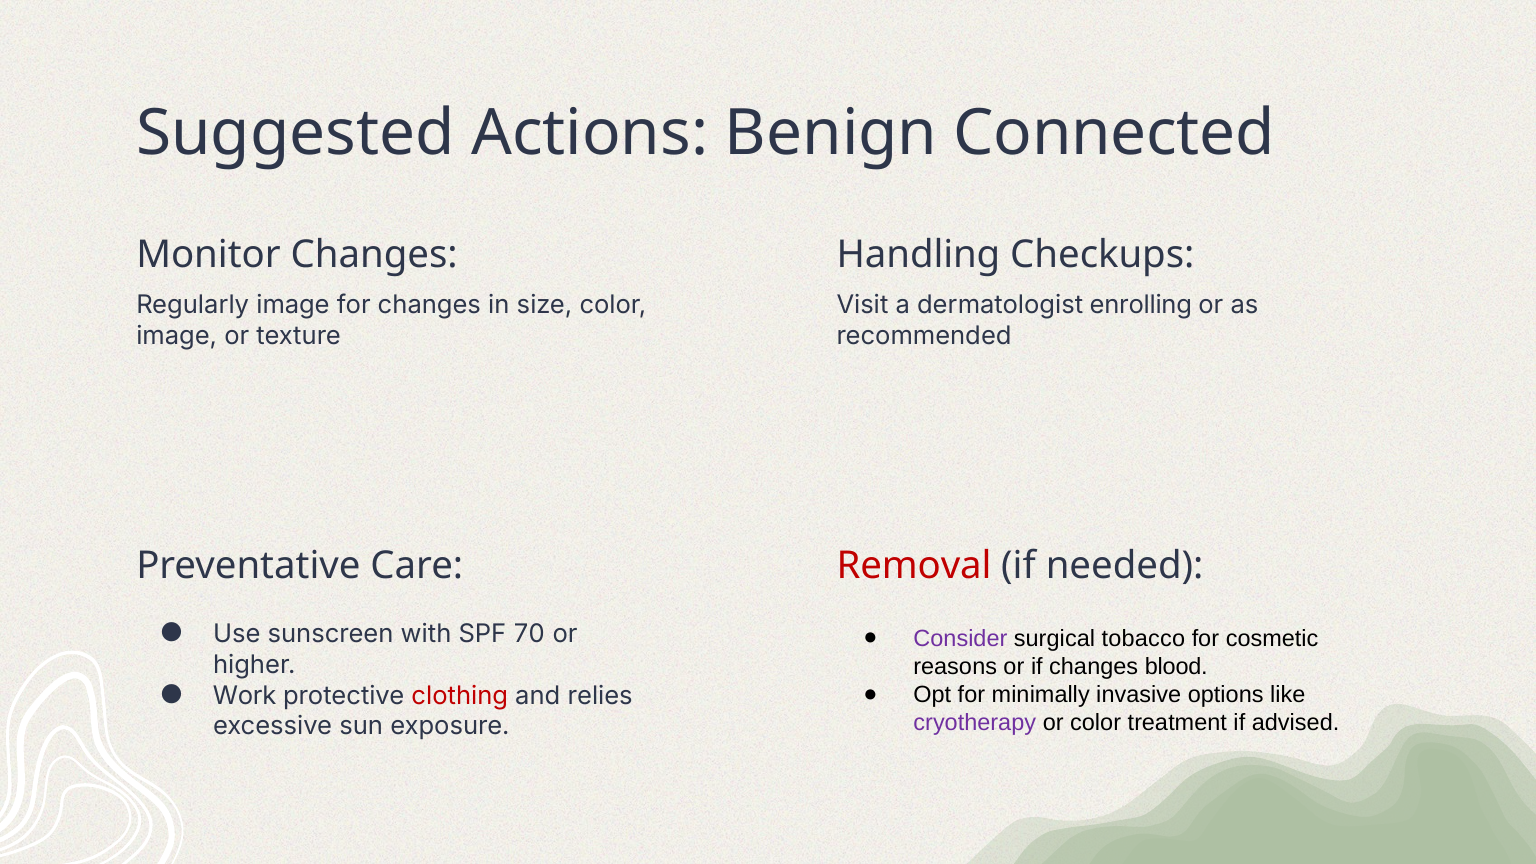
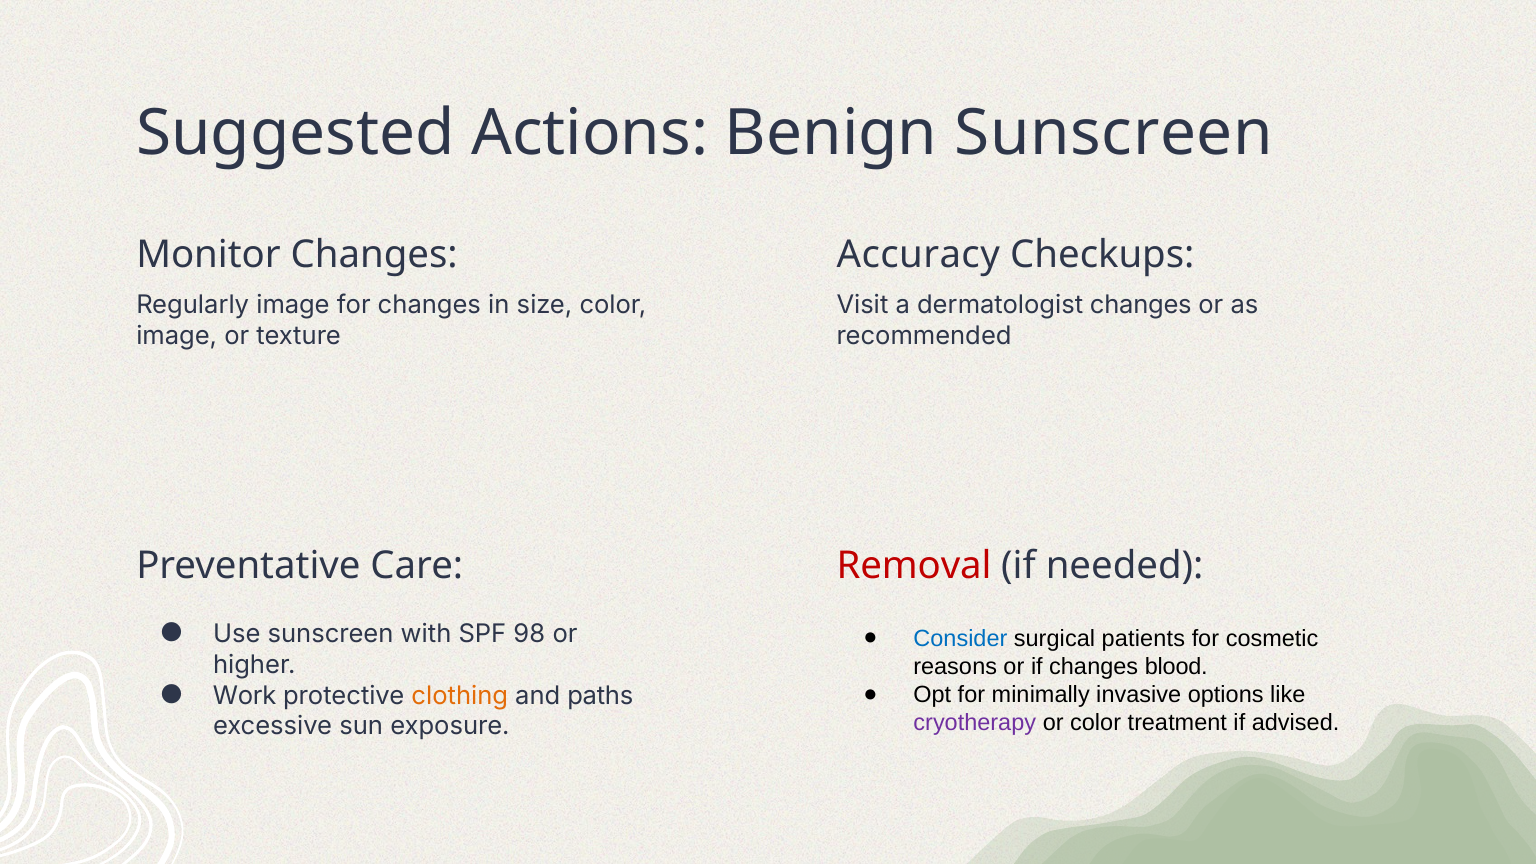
Benign Connected: Connected -> Sunscreen (1114, 133)
Handling: Handling -> Accuracy (918, 255)
dermatologist enrolling: enrolling -> changes (1141, 305)
70: 70 -> 98 (529, 634)
Consider colour: purple -> blue (960, 638)
tobacco: tobacco -> patients (1143, 638)
clothing colour: red -> orange (460, 696)
relies: relies -> paths (600, 696)
